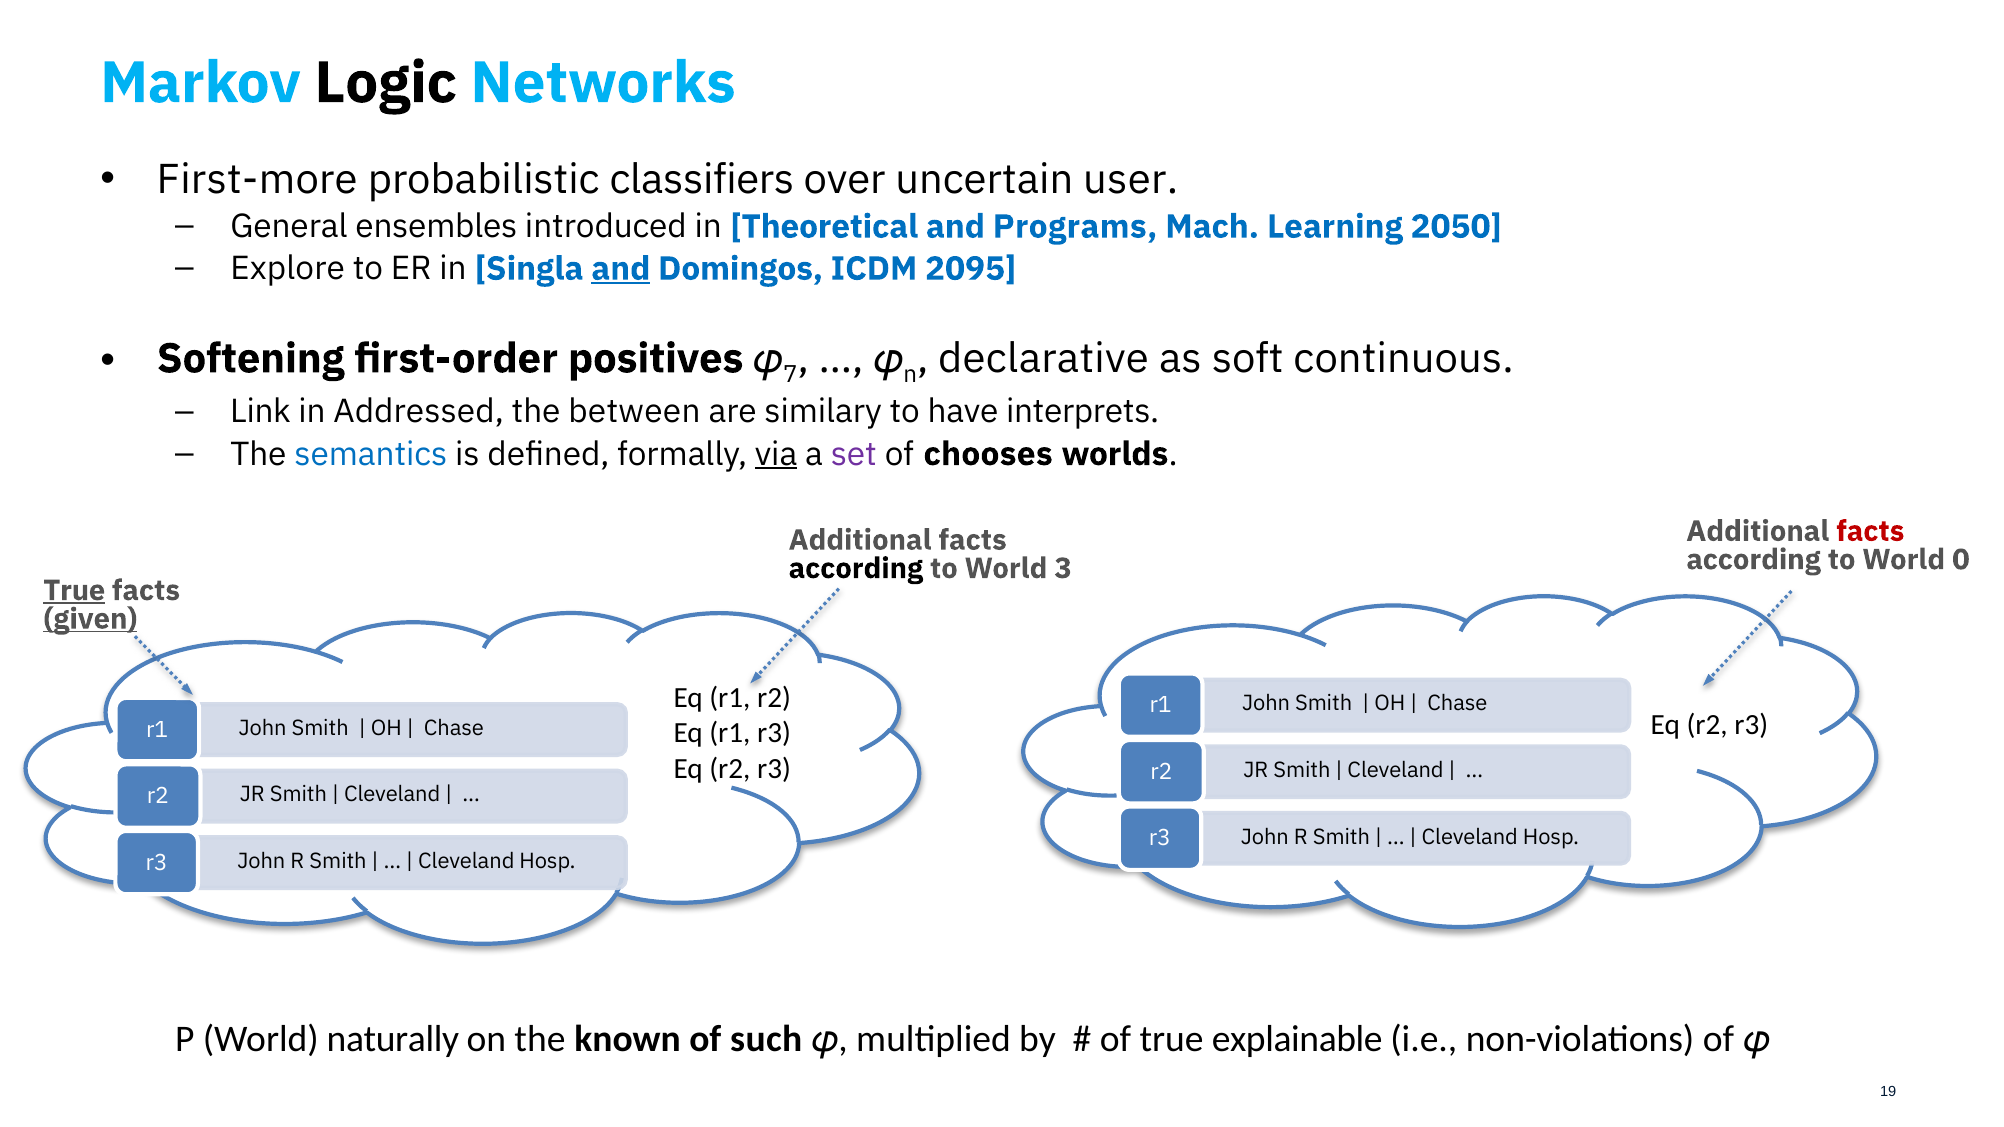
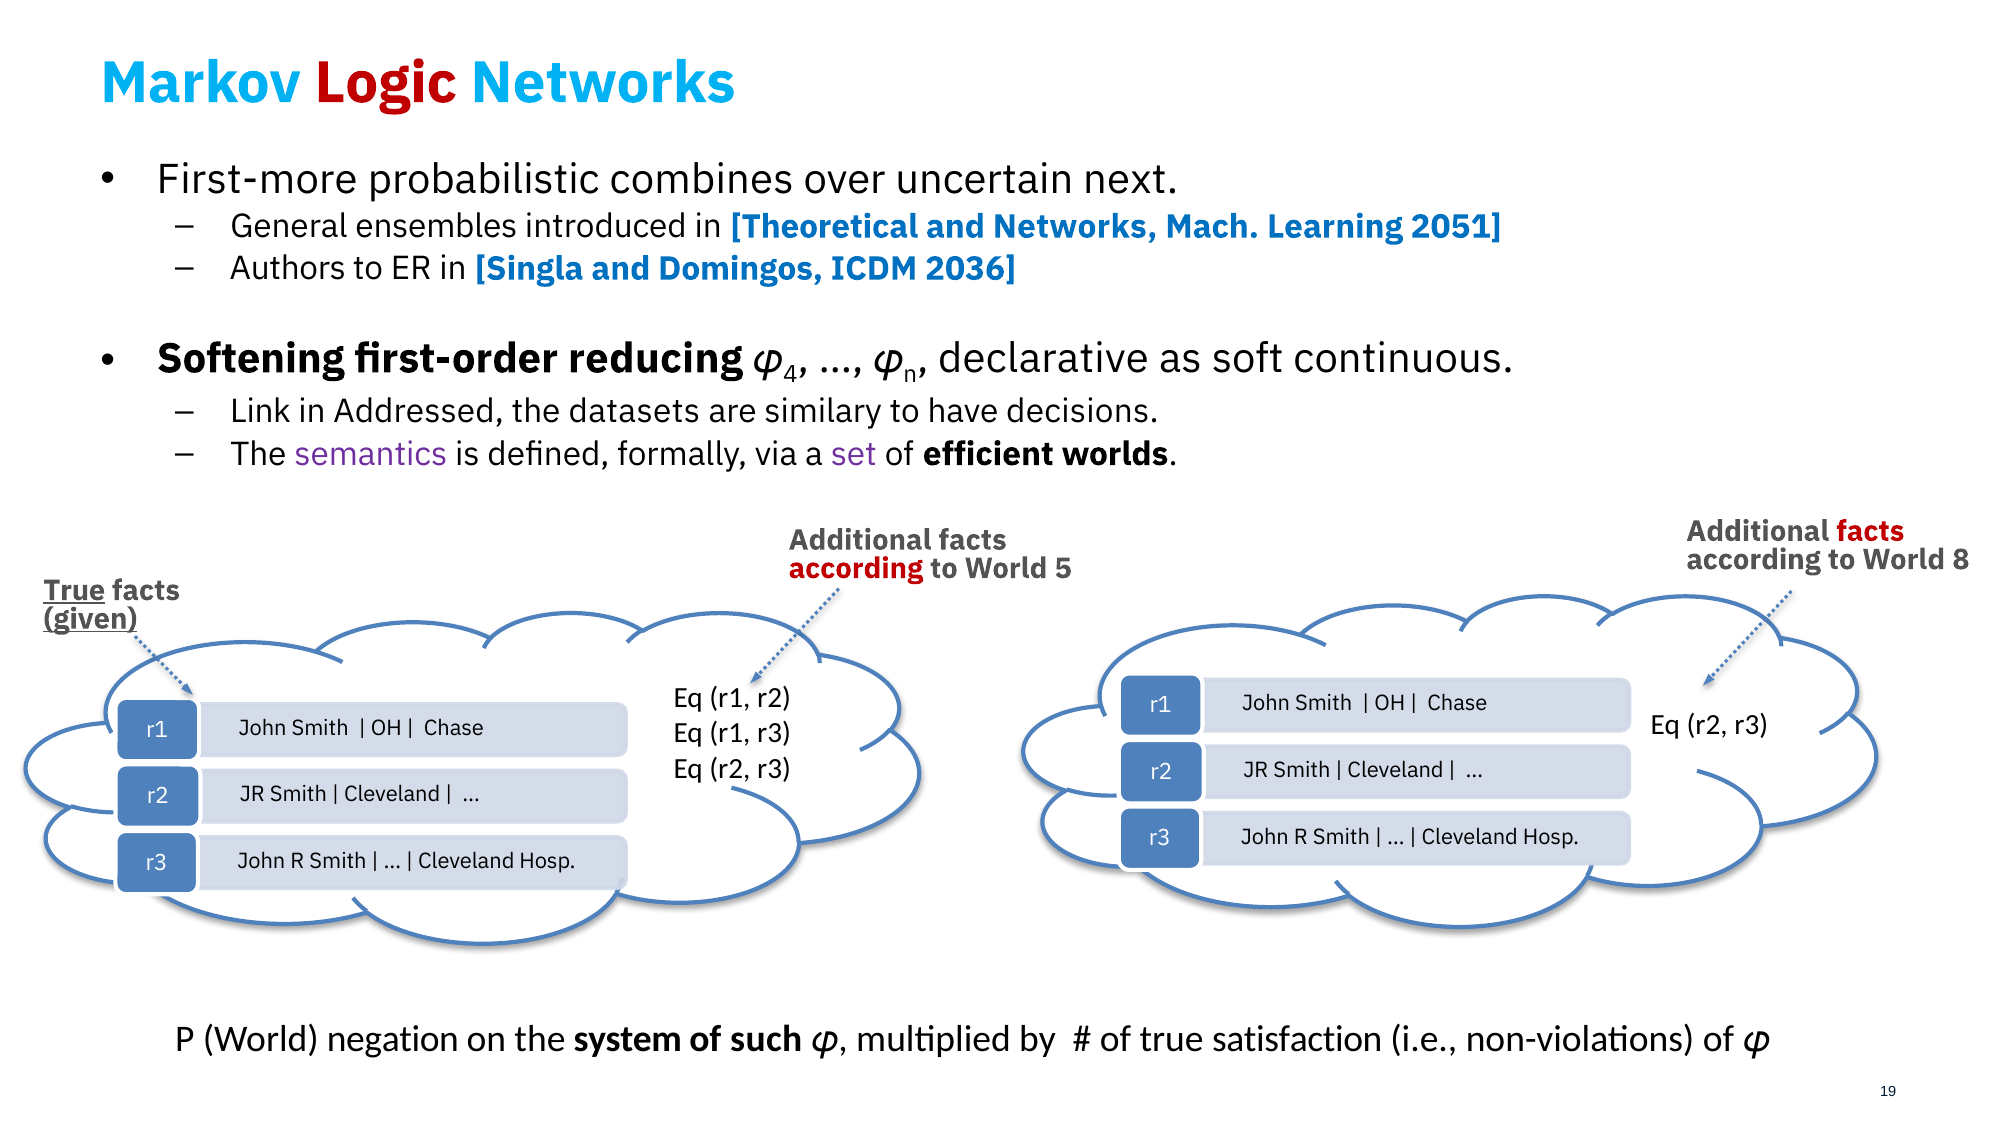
Logic colour: black -> red (386, 83)
classifiers: classifiers -> combines (702, 180)
user: user -> next (1131, 180)
and Programs: Programs -> Networks (1075, 227)
2050: 2050 -> 2051 (1456, 227)
Explore: Explore -> Authors (288, 269)
and underline: present -> none (621, 269)
2095: 2095 -> 2036 (971, 269)
positives: positives -> reducing (655, 359)
7: 7 -> 4 (790, 375)
between: between -> datasets (634, 412)
interprets: interprets -> decisions (1082, 412)
semantics colour: blue -> purple (371, 454)
via underline: present -> none (776, 454)
chooses: chooses -> efficient (988, 454)
0: 0 -> 8 (1961, 560)
according colour: black -> red (856, 569)
3: 3 -> 5 (1063, 569)
naturally: naturally -> negation (393, 1039)
known: known -> system (628, 1039)
explainable: explainable -> satisfaction (1297, 1039)
